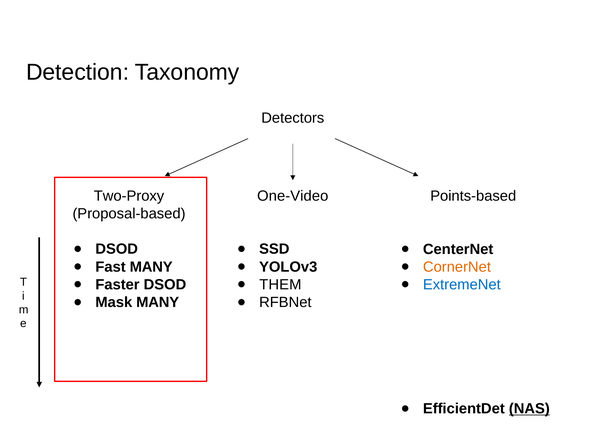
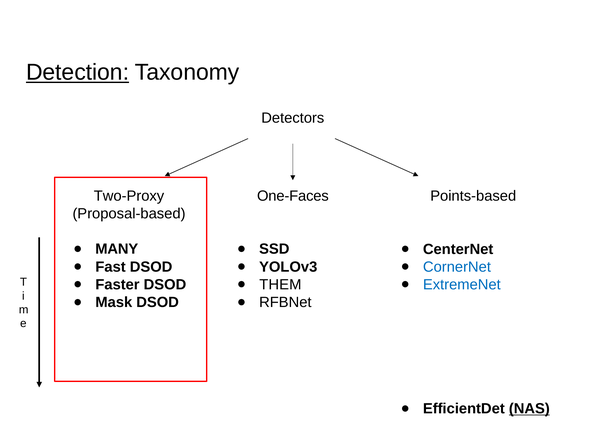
Detection underline: none -> present (78, 72)
One-Video: One-Video -> One-Faces (293, 196)
DSOD: DSOD -> MANY (117, 249)
Fast MANY: MANY -> DSOD (151, 267)
CornerNet colour: orange -> blue (457, 267)
Mask MANY: MANY -> DSOD (158, 302)
